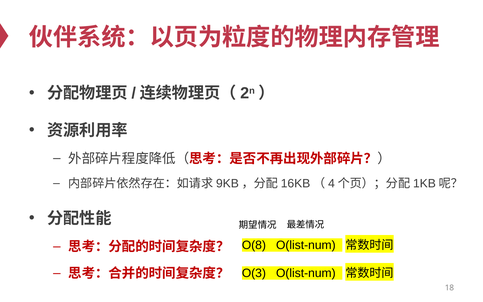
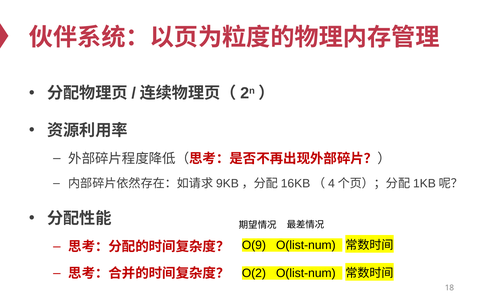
O(8: O(8 -> O(9 (254, 245)
O(3: O(3 -> O(2 (254, 273)
